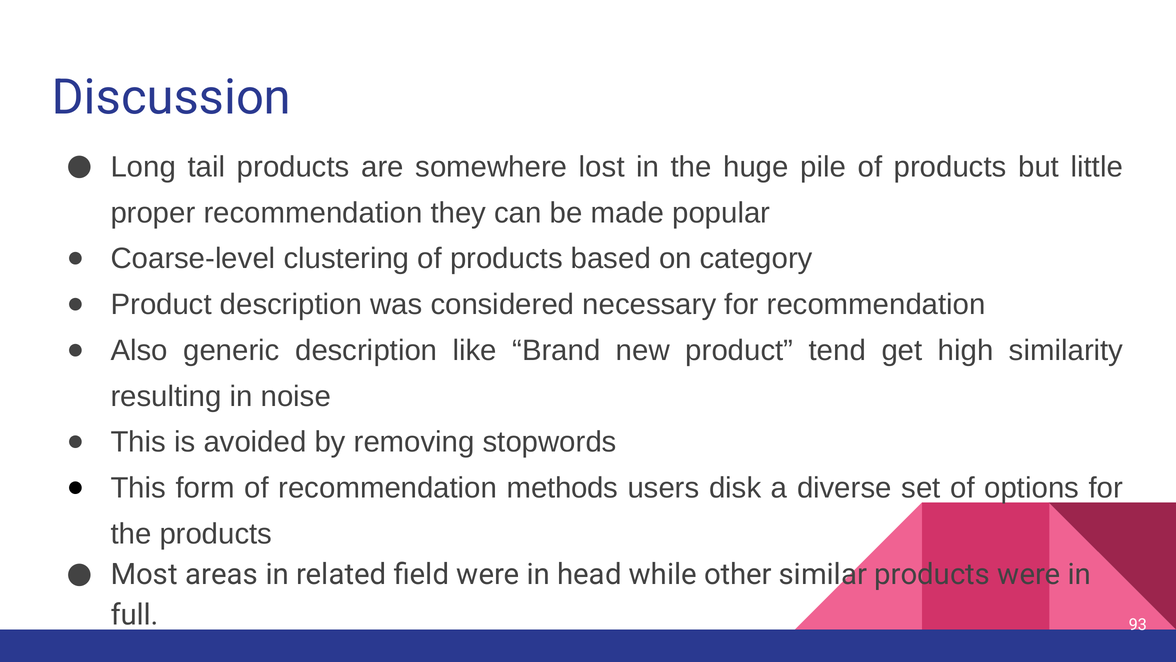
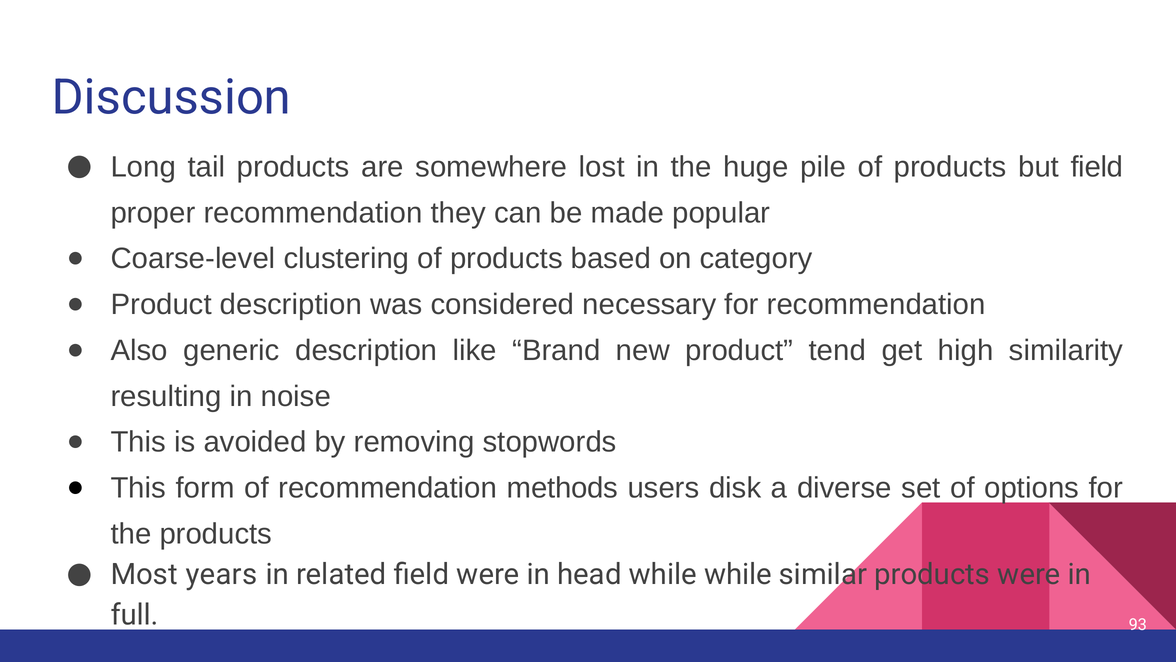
but little: little -> field (1097, 167)
areas: areas -> years (221, 574)
while other: other -> while (738, 574)
